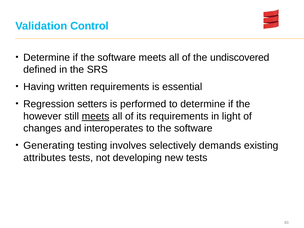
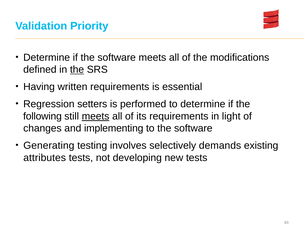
Control: Control -> Priority (89, 26)
undiscovered: undiscovered -> modifications (240, 57)
the underline: none -> present (77, 70)
however: however -> following (42, 116)
interoperates: interoperates -> implementing (114, 128)
